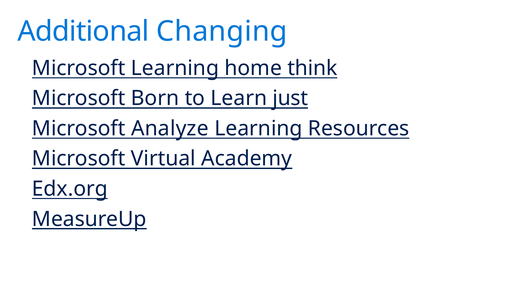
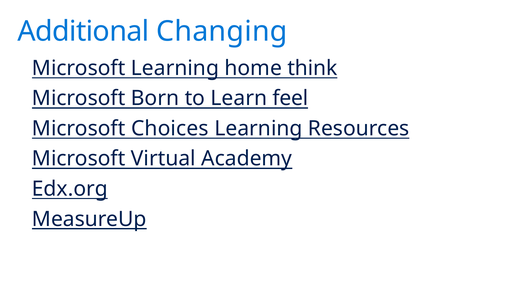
just: just -> feel (290, 98)
Analyze: Analyze -> Choices (170, 128)
